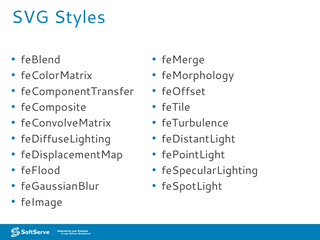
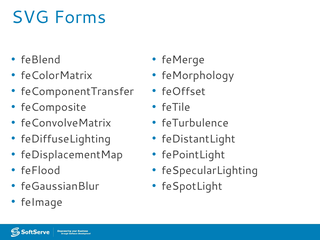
Styles: Styles -> Forms (80, 17)
